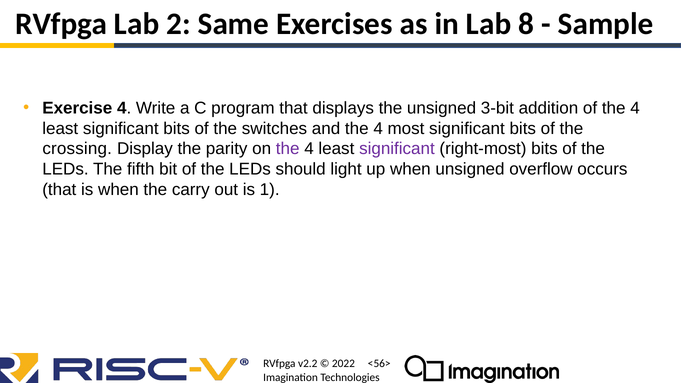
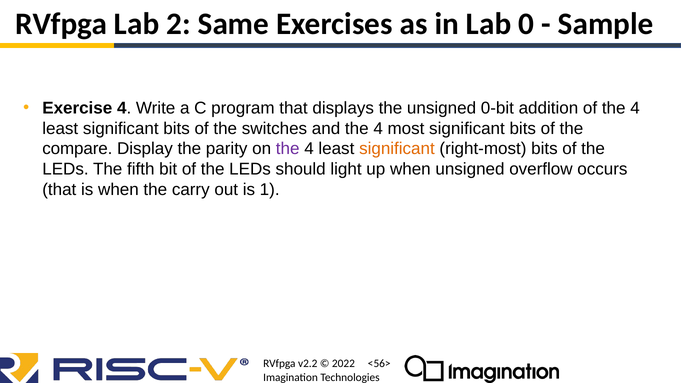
8: 8 -> 0 (526, 24)
3-bit: 3-bit -> 0-bit (497, 108)
crossing: crossing -> compare (77, 149)
significant colour: purple -> orange (397, 149)
